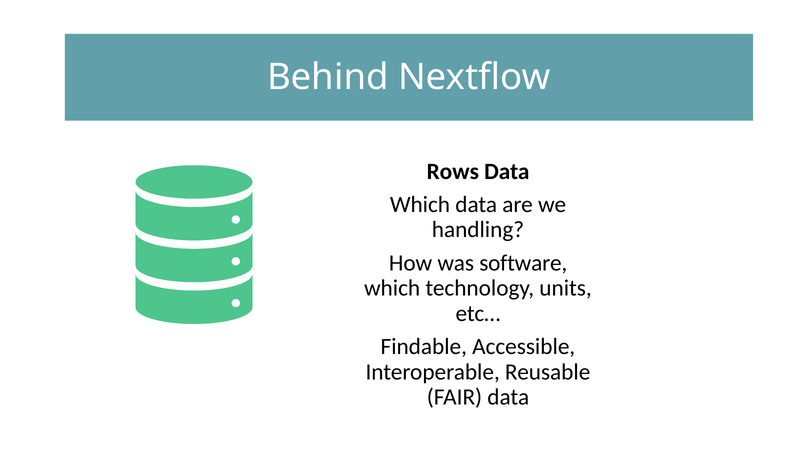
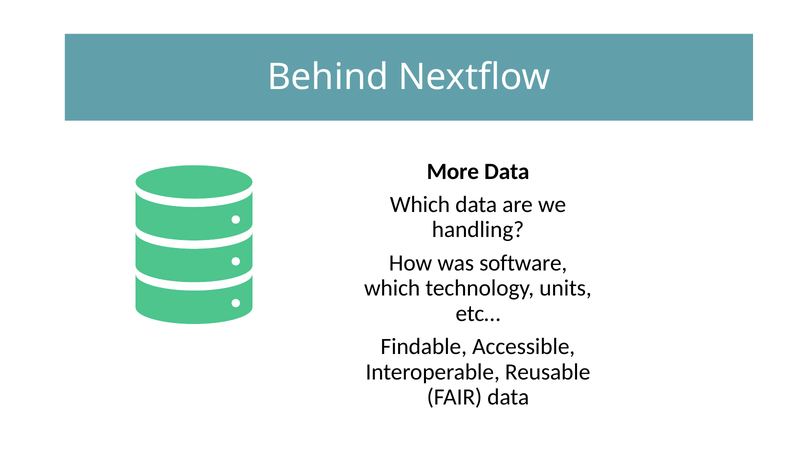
Rows: Rows -> More (453, 171)
